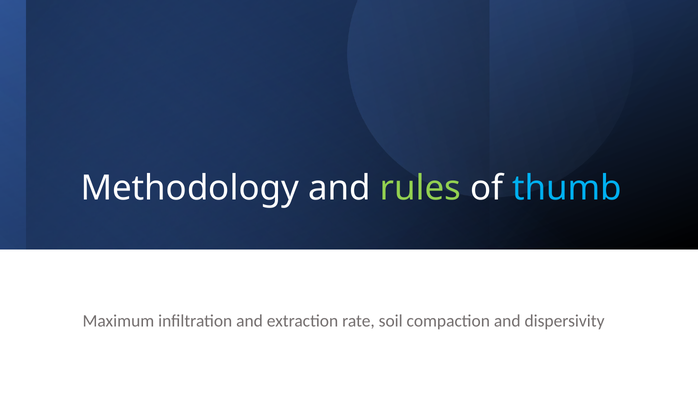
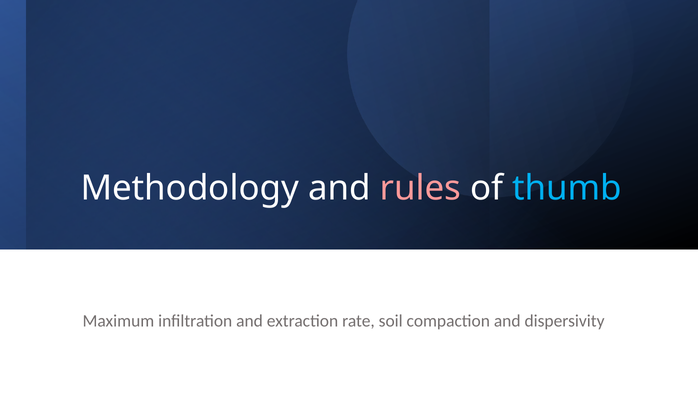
rules colour: light green -> pink (420, 188)
